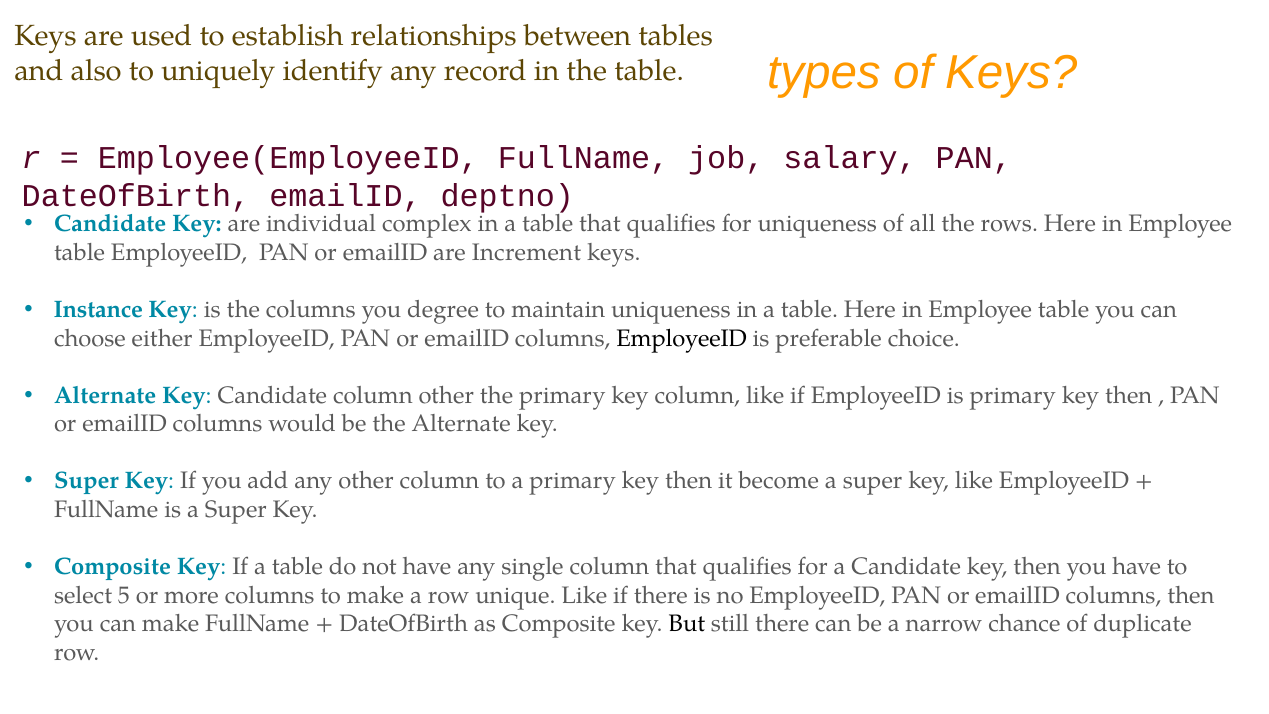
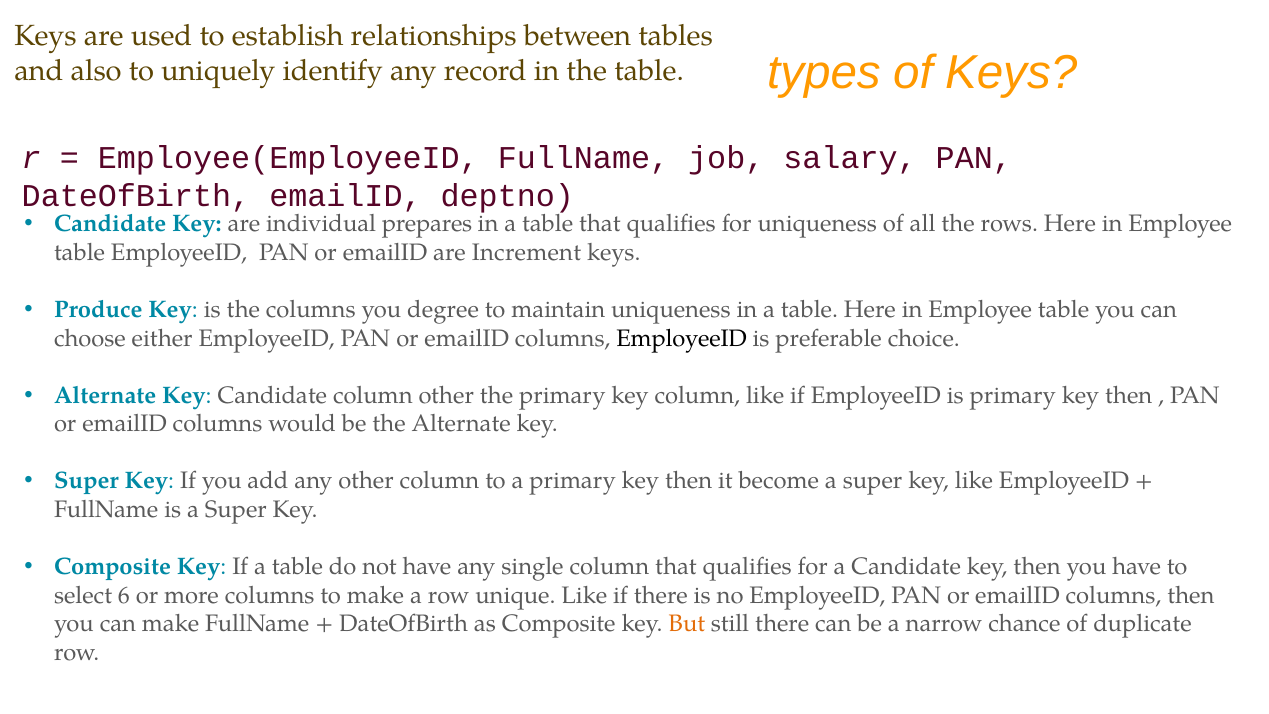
complex: complex -> prepares (427, 224)
Instance: Instance -> Produce (98, 310)
5: 5 -> 6 (124, 595)
But colour: black -> orange (687, 624)
